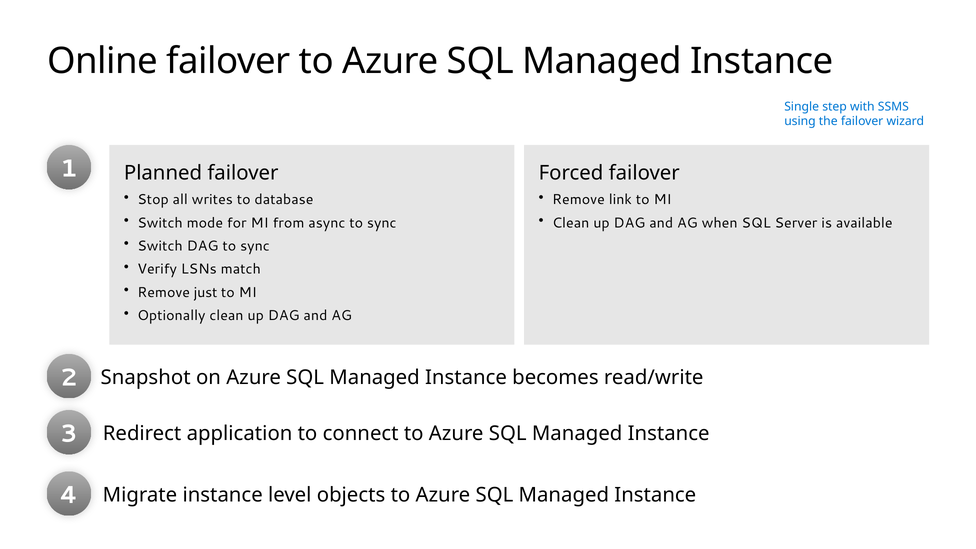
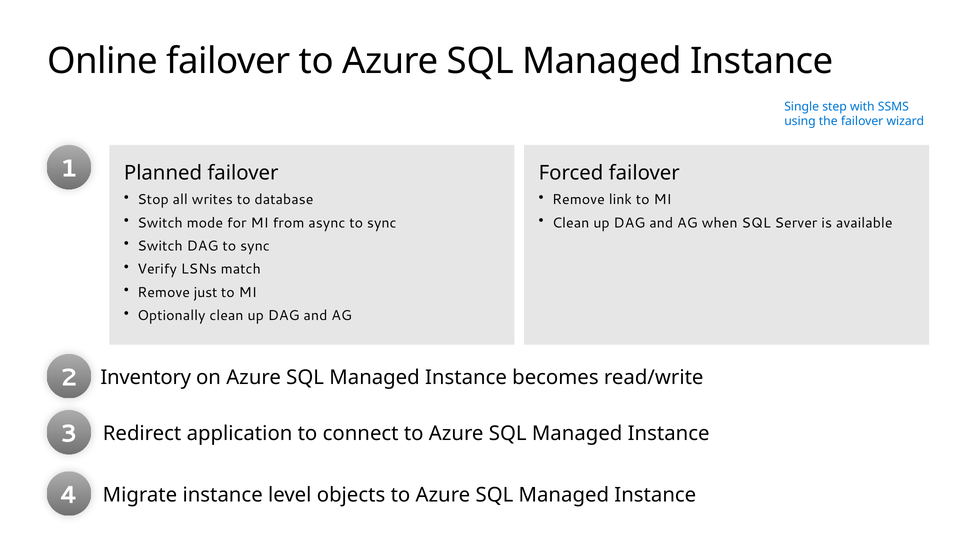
Snapshot: Snapshot -> Inventory (146, 377)
